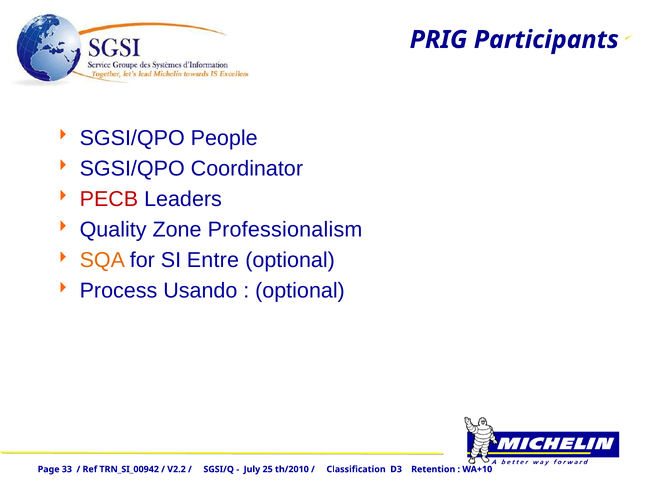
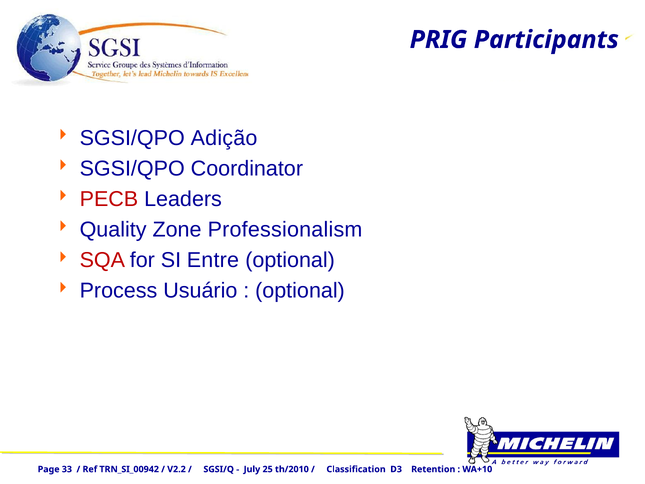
People: People -> Adição (224, 138)
SQA colour: orange -> red (102, 260)
Usando: Usando -> Usuário (200, 291)
